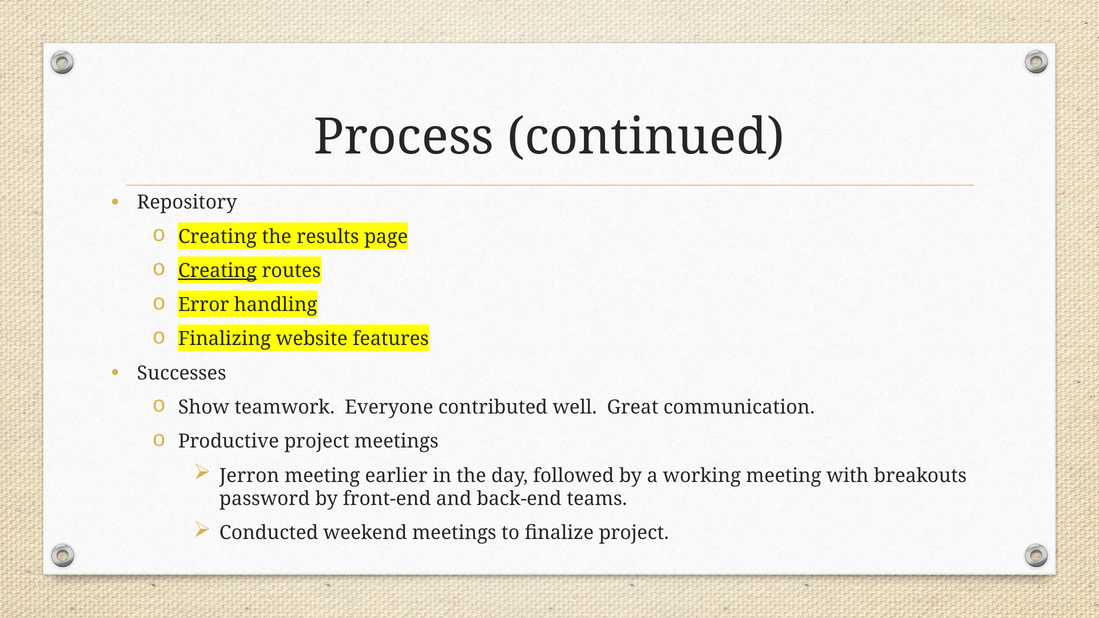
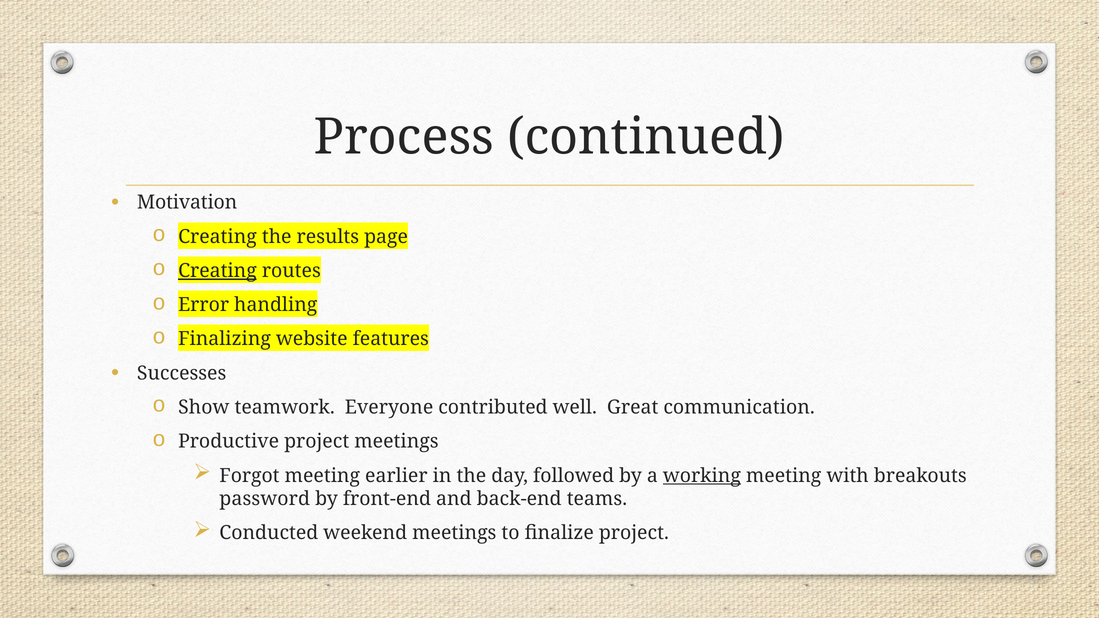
Repository: Repository -> Motivation (187, 203)
Jerron: Jerron -> Forgot (249, 476)
working underline: none -> present (702, 476)
